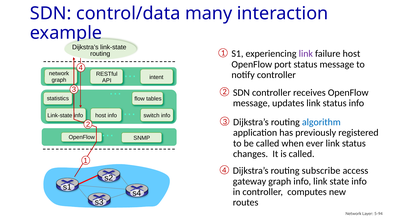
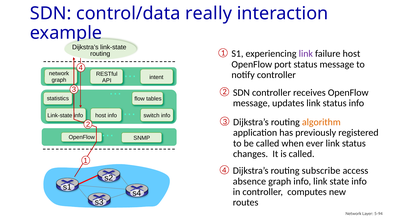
many: many -> really (209, 13)
algorithm colour: blue -> orange (321, 122)
gateway: gateway -> absence (249, 181)
